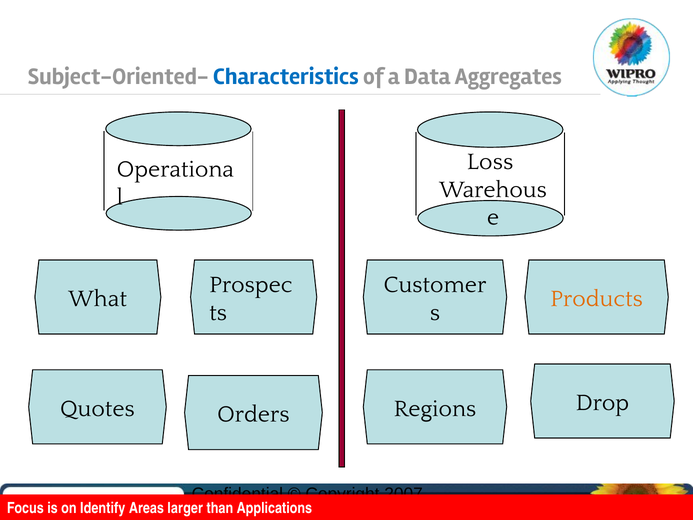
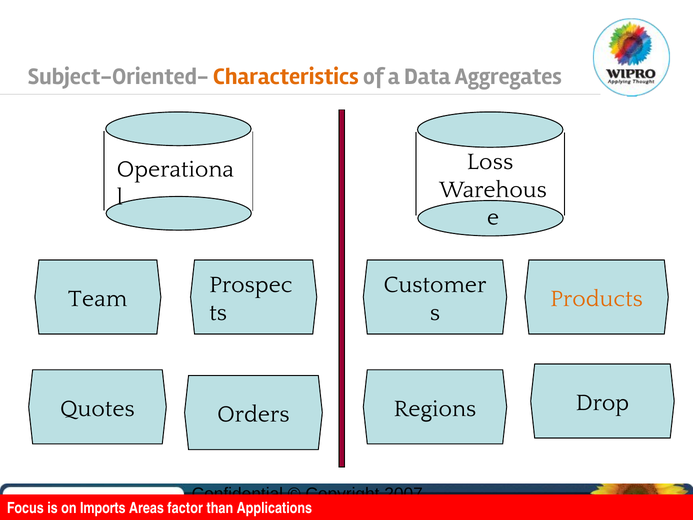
Characteristics colour: blue -> orange (286, 77)
What: What -> Team (98, 298)
Identify: Identify -> Imports (103, 508)
larger: larger -> factor (185, 508)
